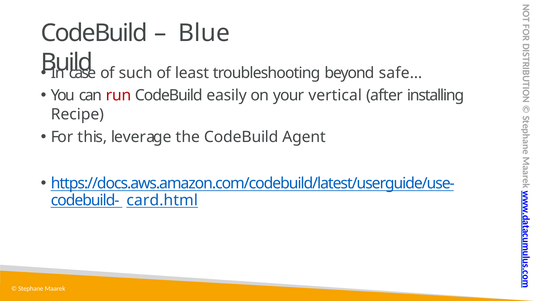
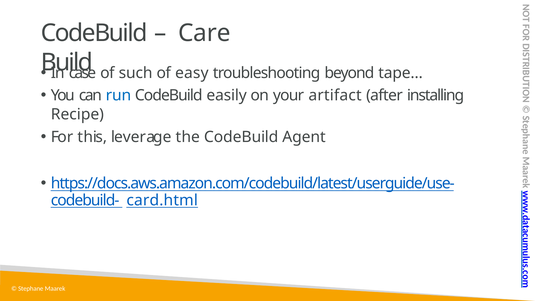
Blue: Blue -> Care (204, 33)
least: least -> easy (192, 73)
safe…: safe… -> tape… (401, 73)
run colour: red -> blue (118, 95)
vertical: vertical -> artifact (335, 95)
